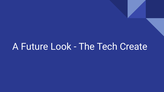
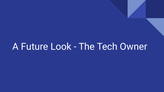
Create: Create -> Owner (134, 47)
